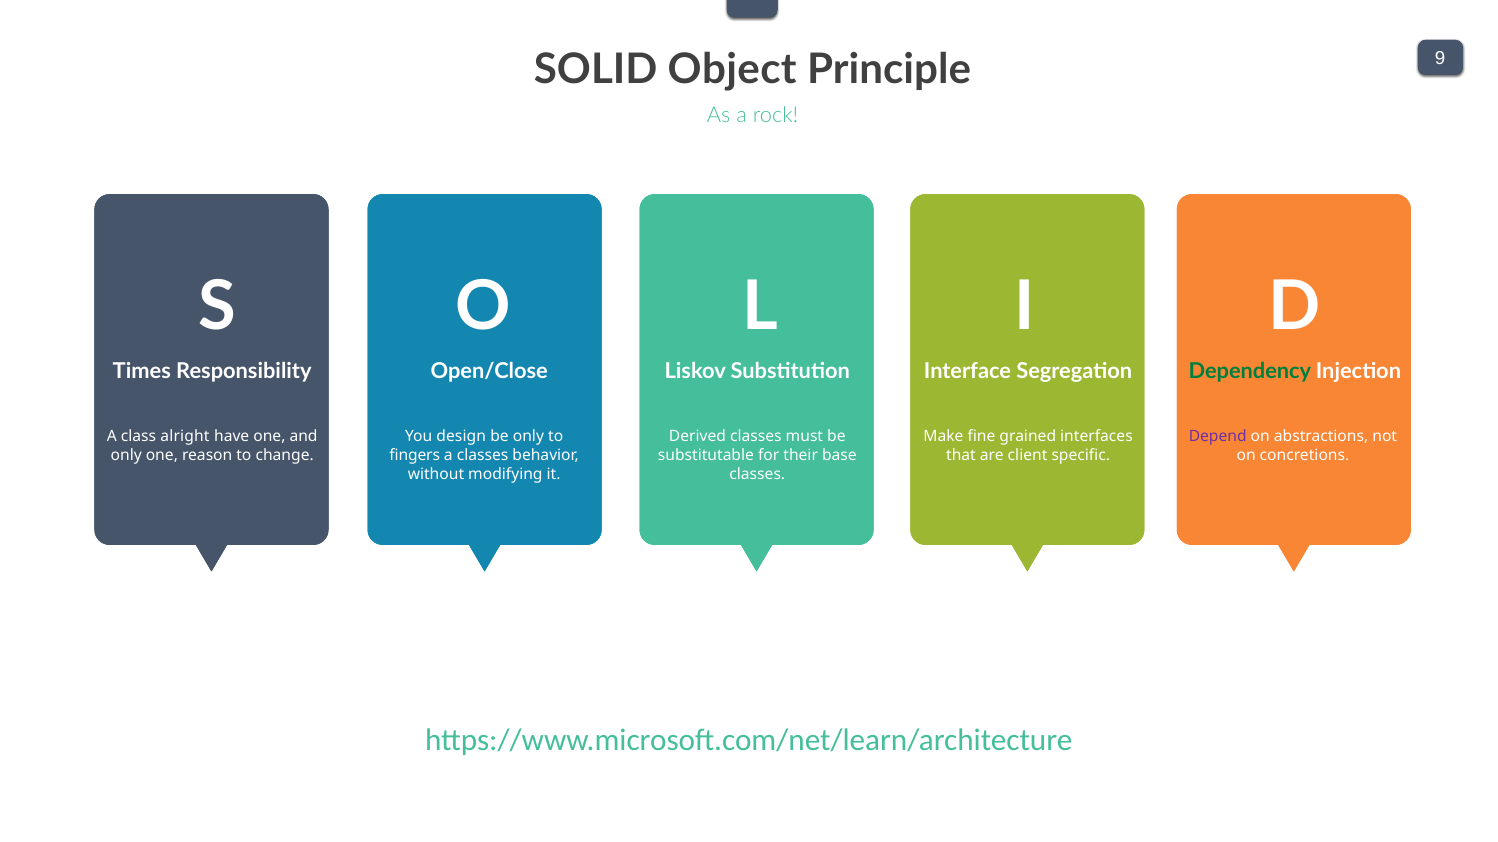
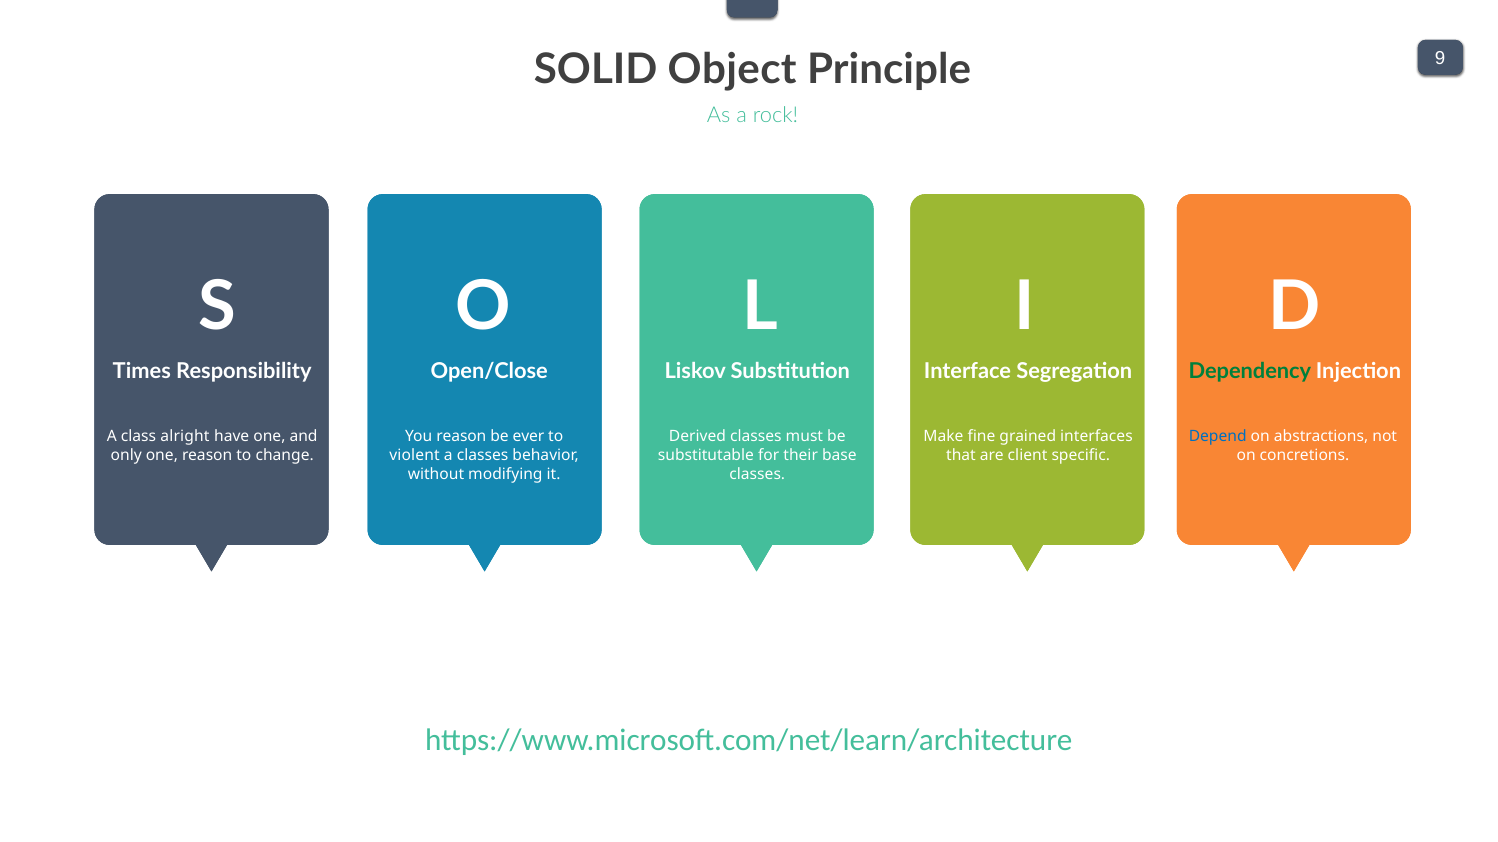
You design: design -> reason (461, 437)
be only: only -> ever (528, 437)
Depend colour: purple -> blue (1218, 437)
fingers: fingers -> violent (415, 456)
